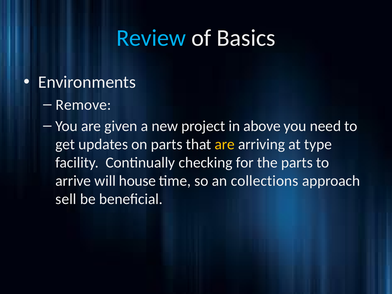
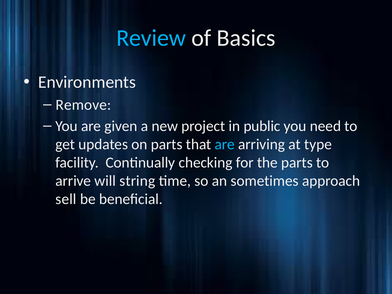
above: above -> public (262, 126)
are colour: yellow -> light blue (225, 144)
house: house -> string (137, 181)
collections: collections -> sometimes (265, 181)
